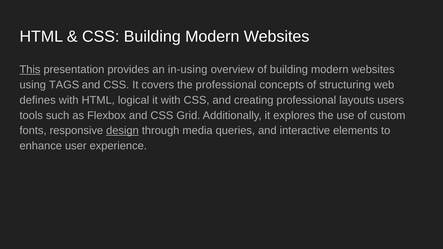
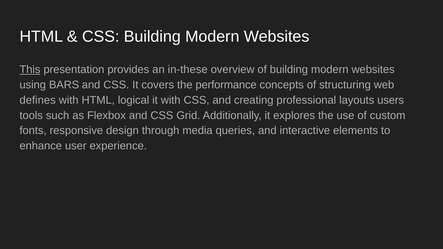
in-using: in-using -> in-these (188, 70)
TAGS: TAGS -> BARS (64, 85)
the professional: professional -> performance (226, 85)
design underline: present -> none (122, 131)
